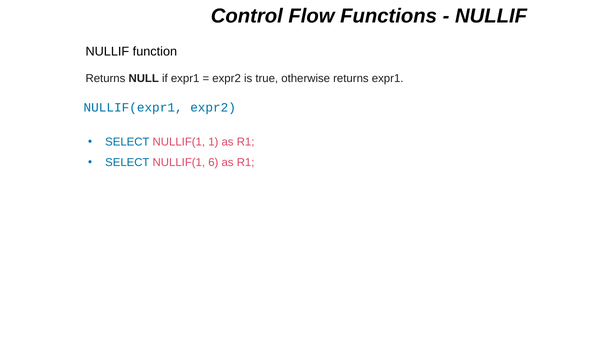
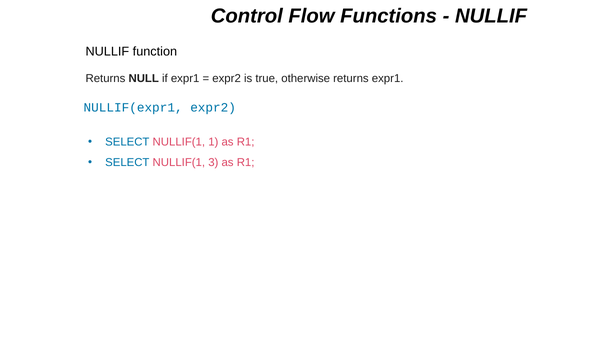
6: 6 -> 3 (213, 163)
